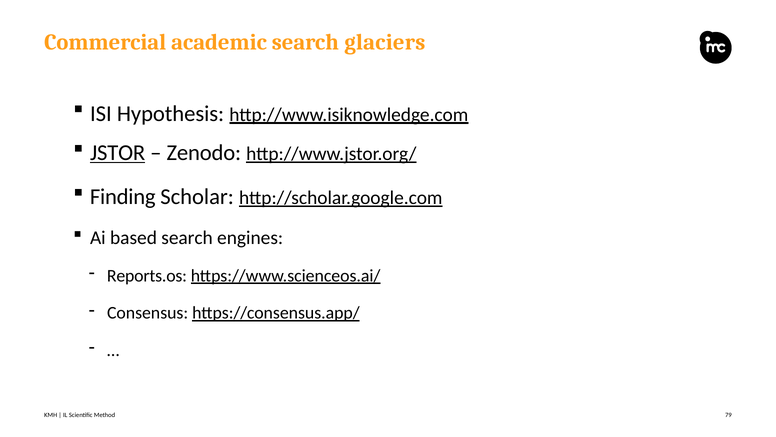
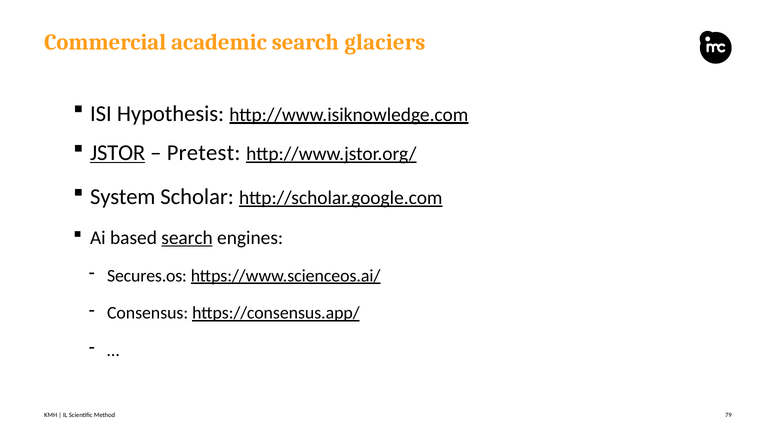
Zenodo: Zenodo -> Pretest (204, 153)
Finding: Finding -> System (123, 197)
search underline: none -> present (187, 238)
Reports.os: Reports.os -> Secures.os (147, 275)
